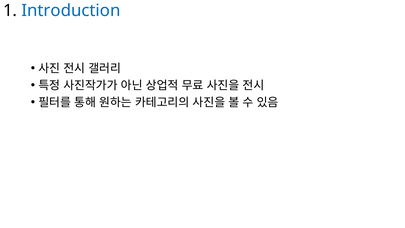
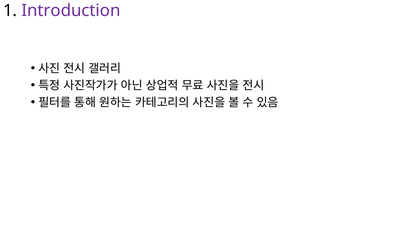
Introduction colour: blue -> purple (71, 11)
